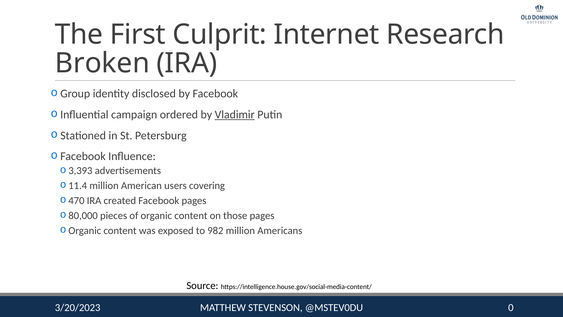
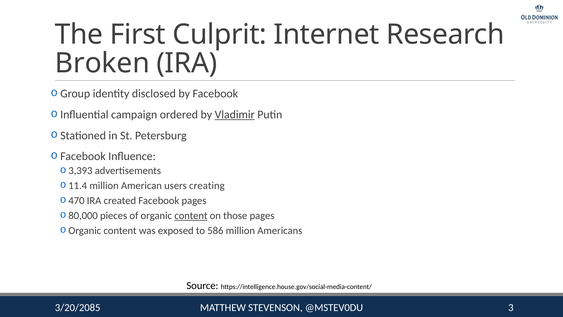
covering: covering -> creating (207, 186)
content underline: none -> present (191, 215)
982: 982 -> 586 (215, 230)
0: 0 -> 3 (511, 307)
3/20/2023: 3/20/2023 -> 3/20/2085 (78, 307)
